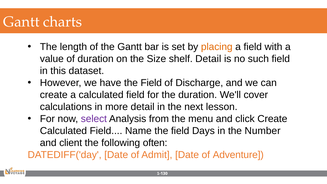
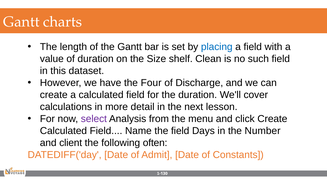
placing colour: orange -> blue (217, 47)
shelf Detail: Detail -> Clean (208, 59)
have the Field: Field -> Four (151, 83)
Adventure: Adventure -> Constants (238, 155)
